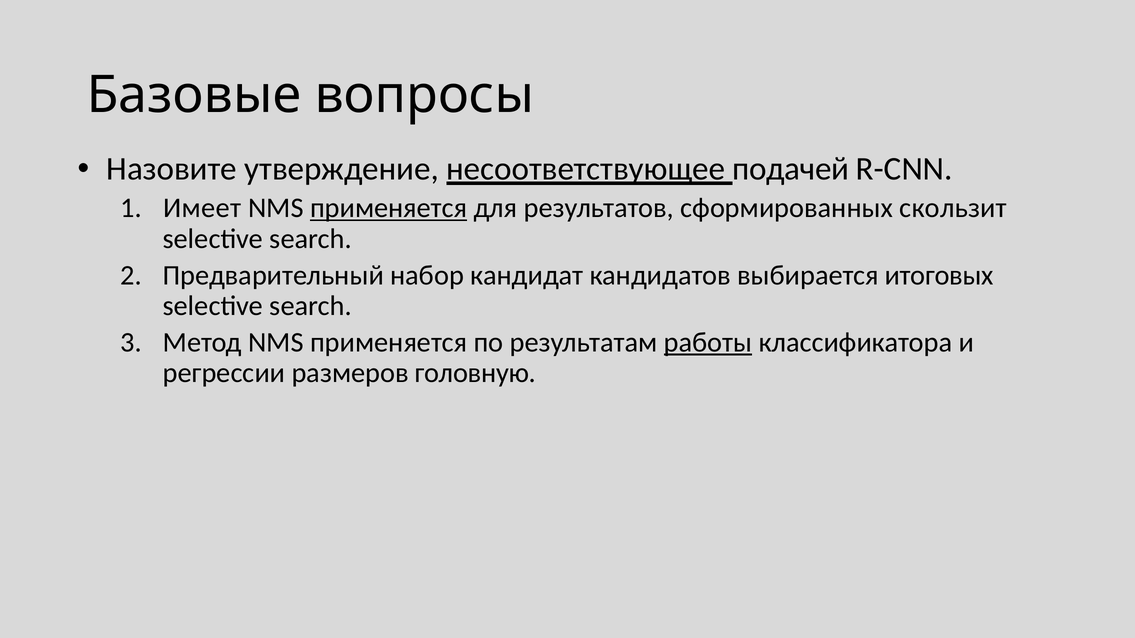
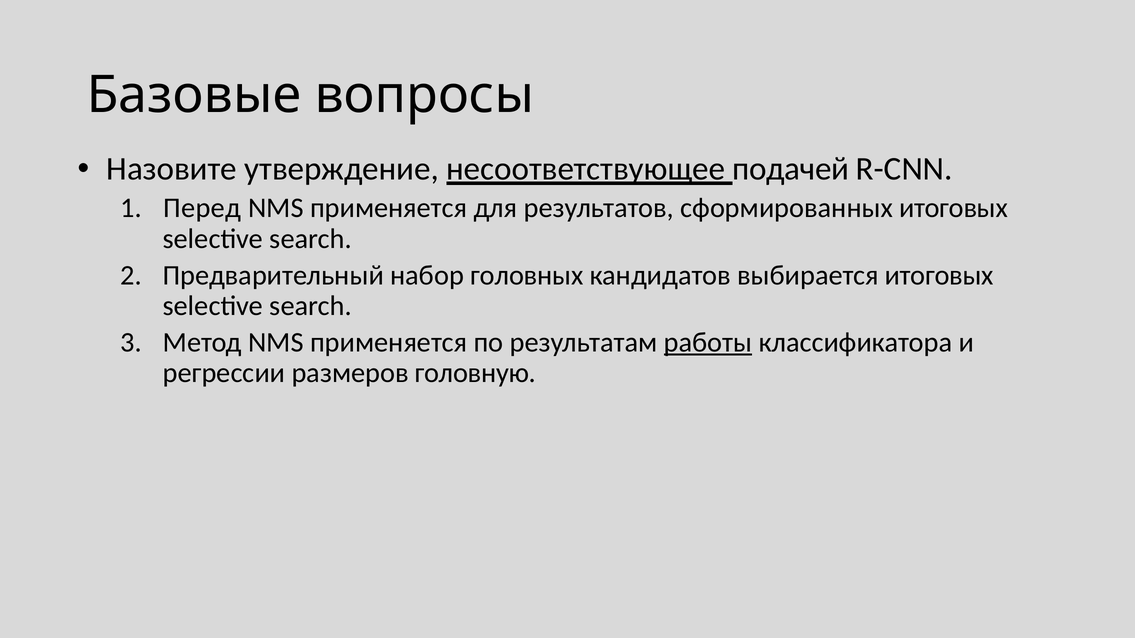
Имеет: Имеет -> Перед (202, 208)
применяется underline: present -> none (389, 208)
сформированных скользит: скользит -> итоговых (953, 208)
кандидат: кандидат -> головных (527, 275)
